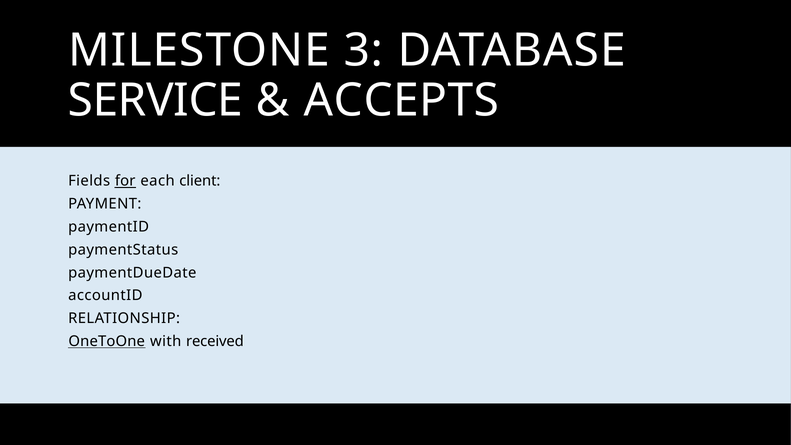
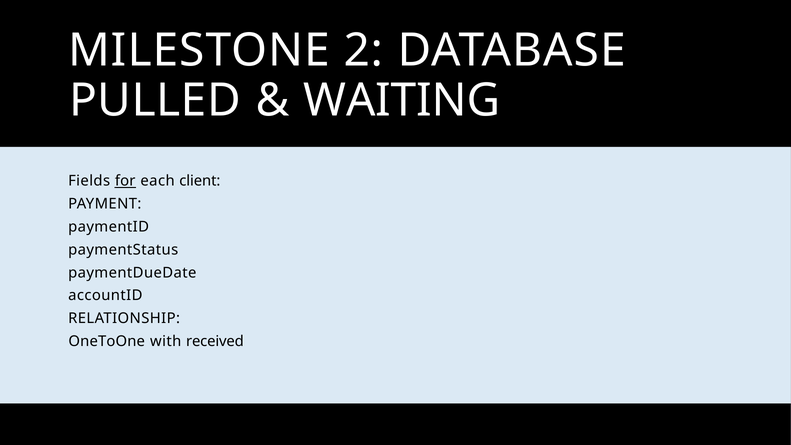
3: 3 -> 2 (364, 51)
SERVICE: SERVICE -> PULLED (155, 100)
ACCEPTS: ACCEPTS -> WAITING (402, 100)
OneToOne underline: present -> none (107, 341)
